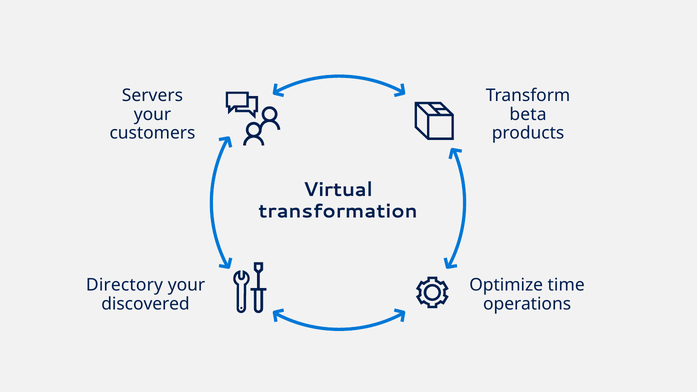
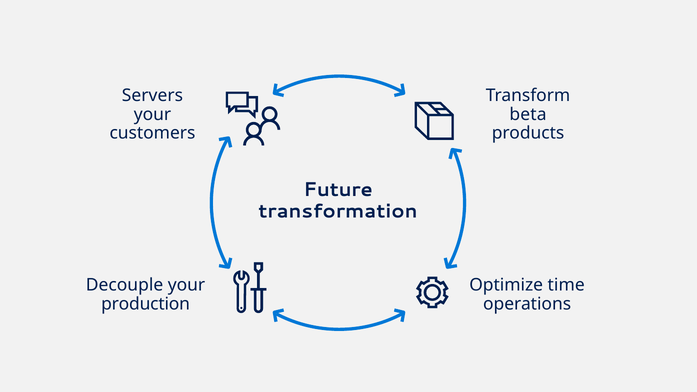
Virtual: Virtual -> Future (338, 190)
Directory: Directory -> Decouple (125, 285)
discovered: discovered -> production (146, 304)
